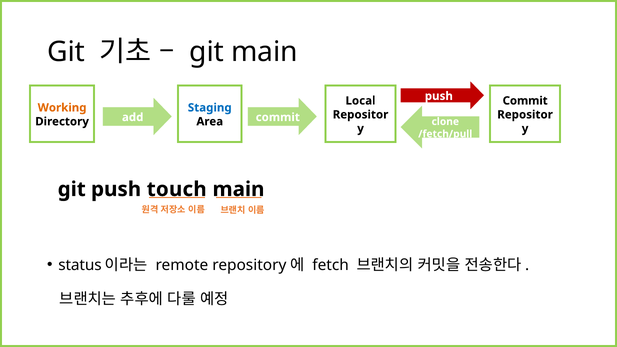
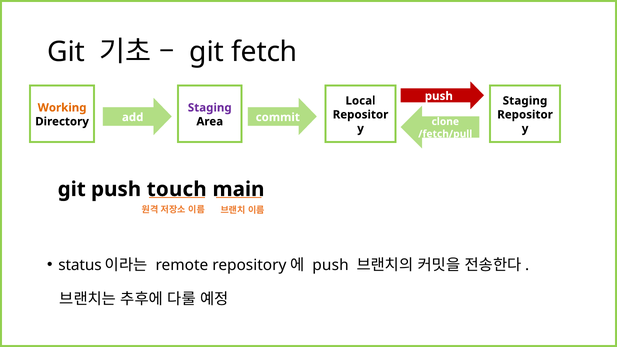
git main: main -> fetch (264, 52)
Commit: Commit -> Staging (525, 101)
Staging colour: blue -> purple (210, 108)
fetch: fetch -> push (331, 265)
